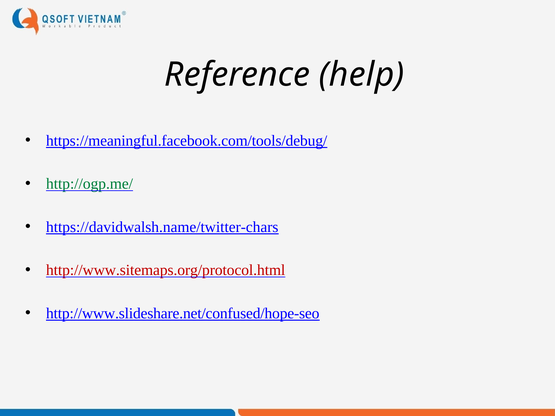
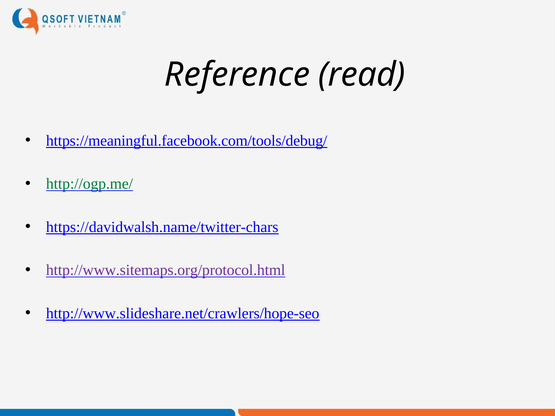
help: help -> read (362, 75)
http://www.sitemaps.org/protocol.html colour: red -> purple (166, 270)
http://www.slideshare.net/confused/hope-seo: http://www.slideshare.net/confused/hope-seo -> http://www.slideshare.net/crawlers/hope-seo (183, 313)
